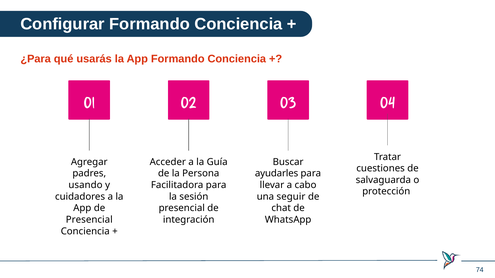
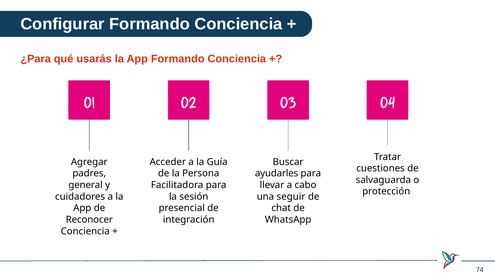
usando: usando -> general (86, 185)
Presencial: Presencial -> Reconocer (89, 220)
